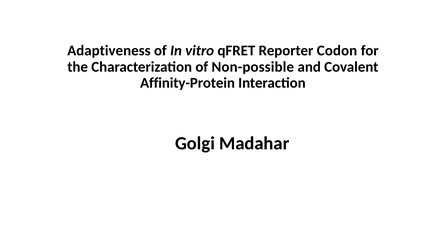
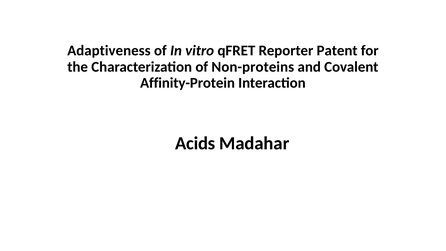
Codon: Codon -> Patent (337, 51)
Non-possible: Non-possible -> Non-proteins (253, 67)
Golgi: Golgi -> Acids (195, 143)
